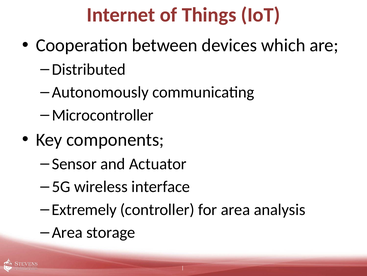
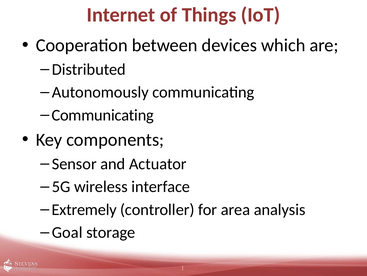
Microcontroller: Microcontroller -> Communicating (103, 115)
Area: Area -> Goal (67, 232)
